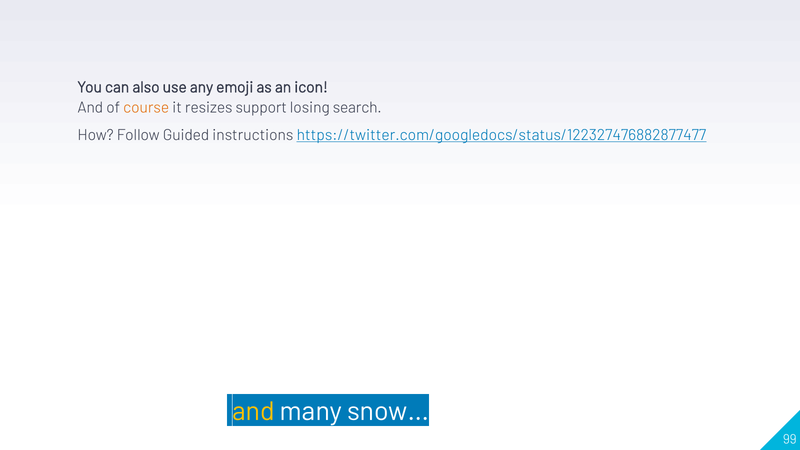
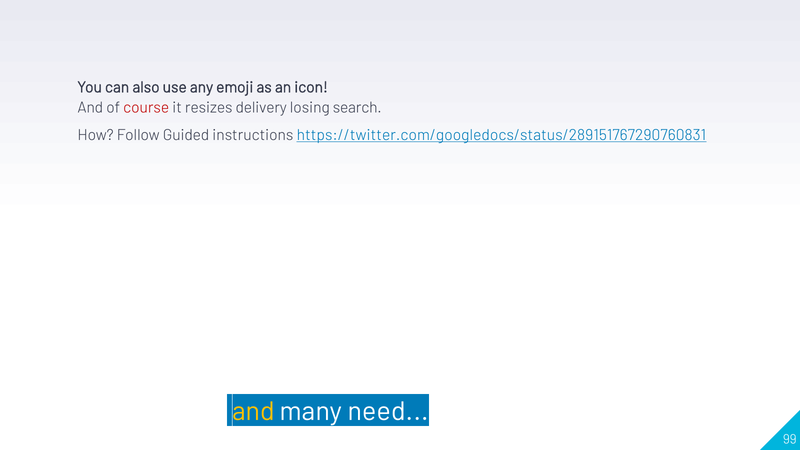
course colour: orange -> red (146, 108)
support: support -> delivery (261, 108)
https://twitter.com/googledocs/status/122327476882877477: https://twitter.com/googledocs/status/122327476882877477 -> https://twitter.com/googledocs/status/289151767290760831 (501, 135)
snow: snow -> need (388, 412)
